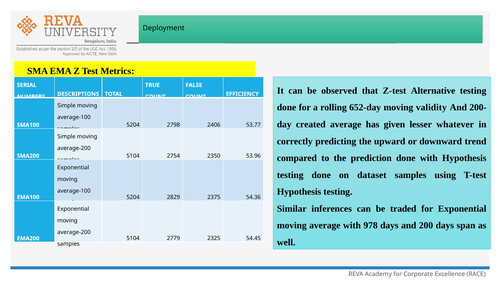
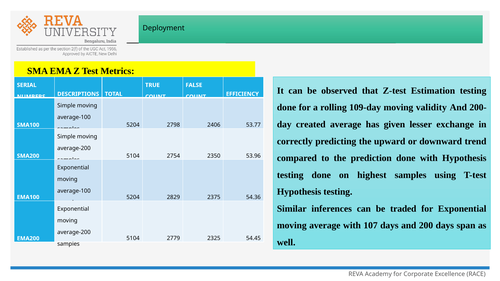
Alternative: Alternative -> Estimation (433, 91)
652-day: 652-day -> 109-day (365, 108)
whatever: whatever -> exchange (455, 124)
dataset: dataset -> highest (372, 175)
978: 978 -> 107 (371, 226)
